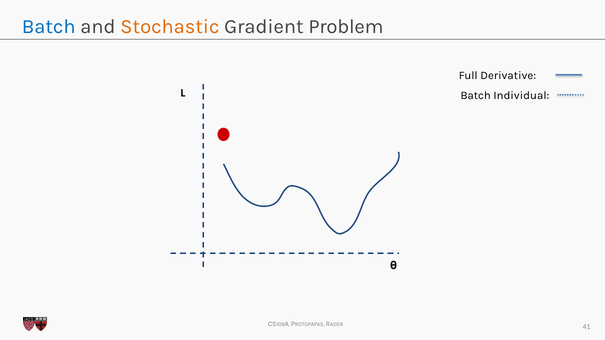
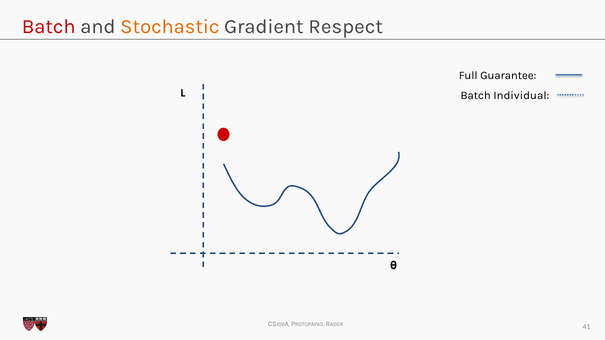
Batch colour: blue -> red (49, 26)
Problem: Problem -> Respect (346, 26)
Derivative: Derivative -> Guarantee (508, 75)
